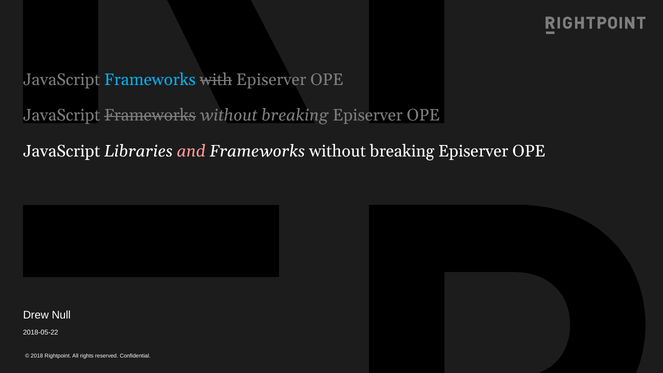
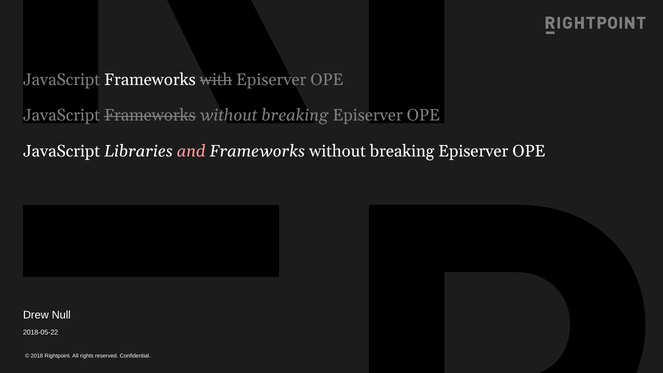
Frameworks colour: light blue -> white (150, 80)
